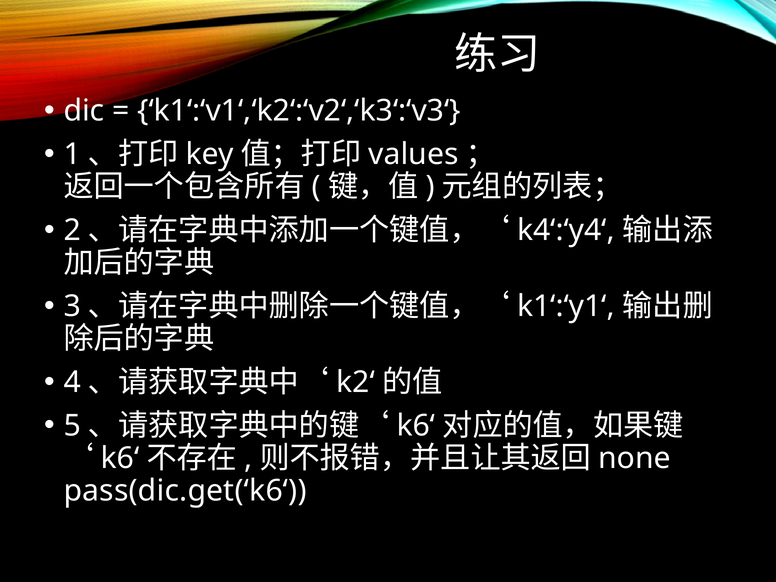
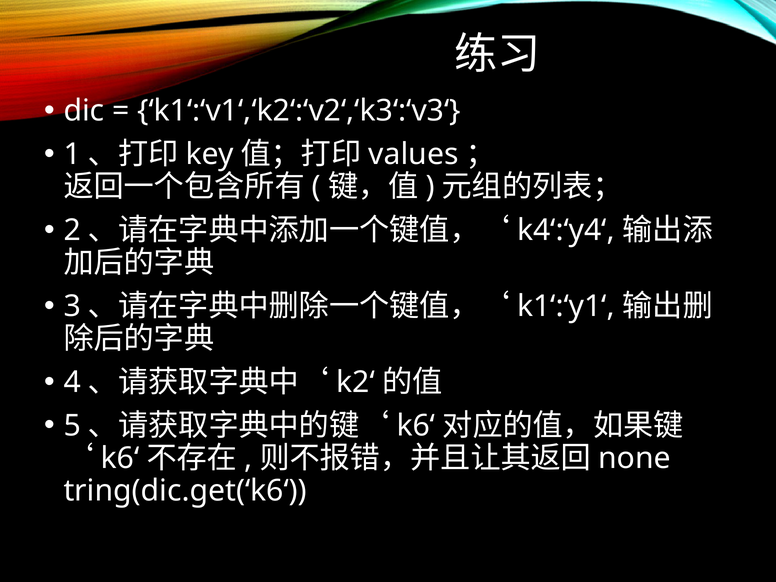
pass(dic.get(‘k6‘: pass(dic.get(‘k6‘ -> tring(dic.get(‘k6‘ (185, 491)
